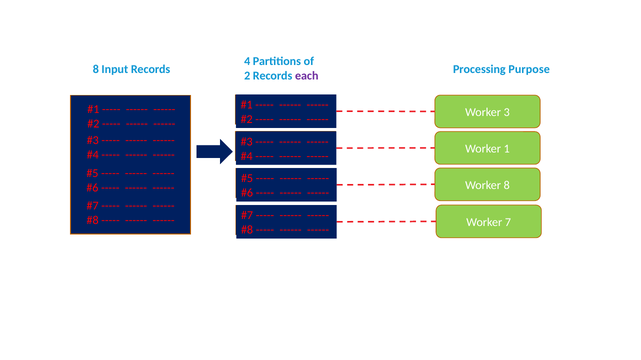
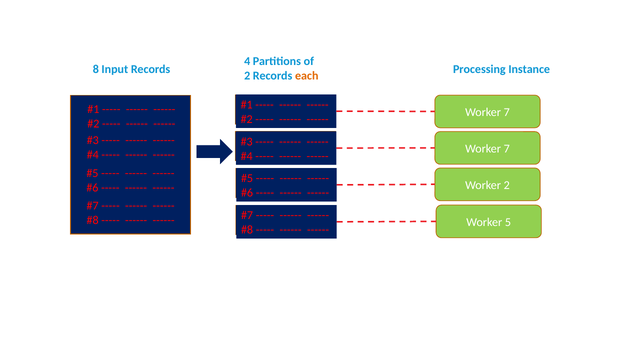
Purpose: Purpose -> Instance (529, 70)
each colour: purple -> orange (307, 76)
3: 3 -> 7 (507, 112)
1: 1 -> 7 (507, 149)
Worker 8: 8 -> 2 (507, 185)
7: 7 -> 5 (508, 223)
